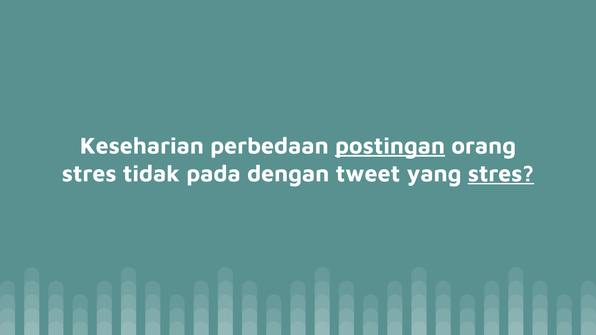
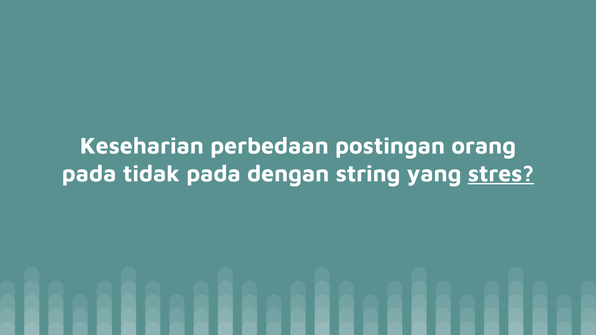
postingan underline: present -> none (390, 146)
stres: stres -> pada (89, 174)
tweet: tweet -> string (368, 174)
